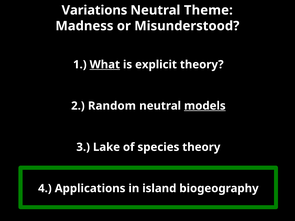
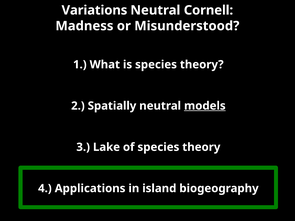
Theme: Theme -> Cornell (208, 10)
What underline: present -> none (105, 65)
is explicit: explicit -> species (156, 65)
Random: Random -> Spatially (112, 106)
